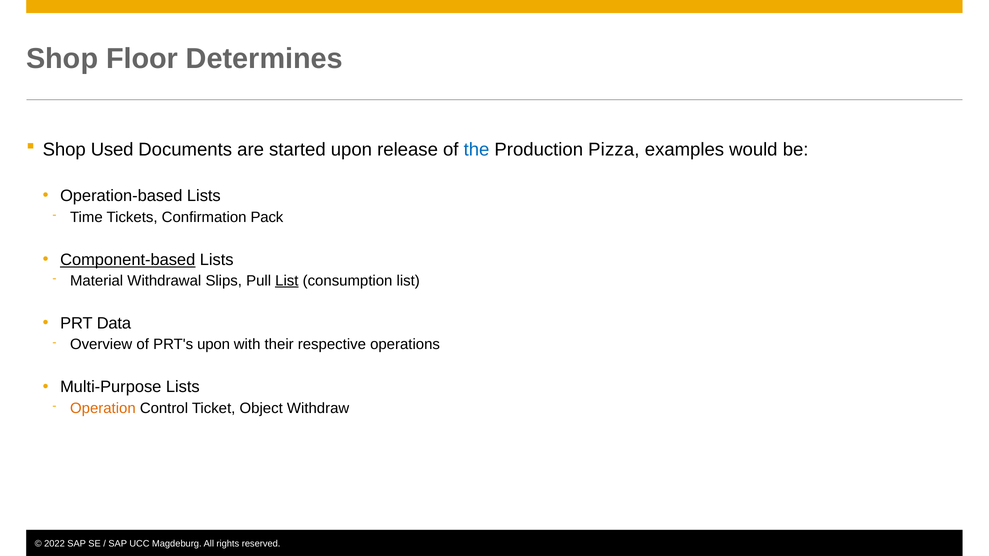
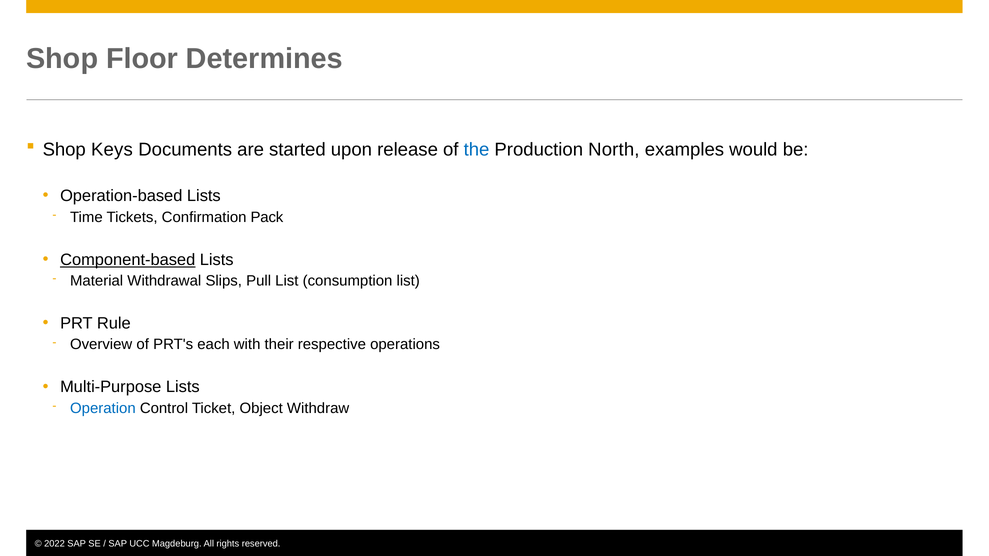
Used: Used -> Keys (112, 150)
Pizza: Pizza -> North (614, 150)
List underline: present -> none (287, 281)
Data: Data -> Rule (114, 324)
PRT's upon: upon -> each (213, 345)
Operation colour: orange -> blue (103, 408)
